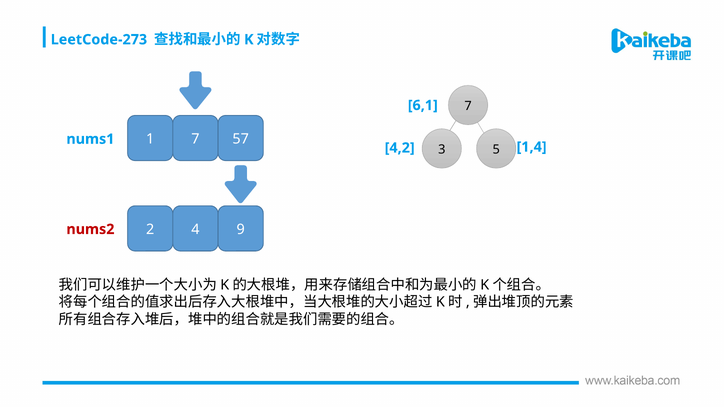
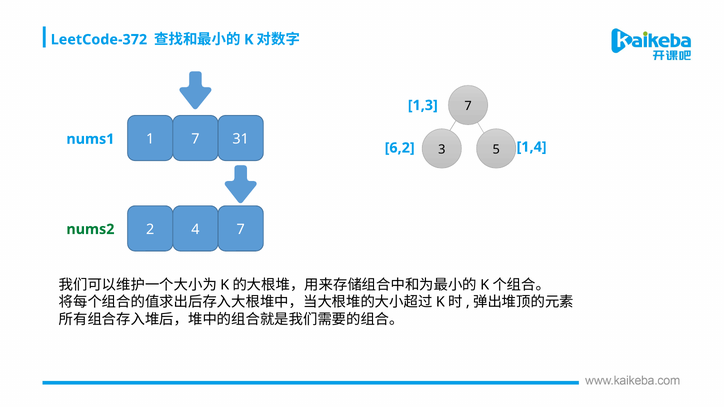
LeetCode-273: LeetCode-273 -> LeetCode-372 (99, 40)
6,1: 6,1 -> 1,3 (423, 105)
57: 57 -> 31 (241, 139)
4,2: 4,2 -> 6,2 (400, 148)
4 9: 9 -> 7 (241, 230)
nums2 colour: red -> green (90, 229)
